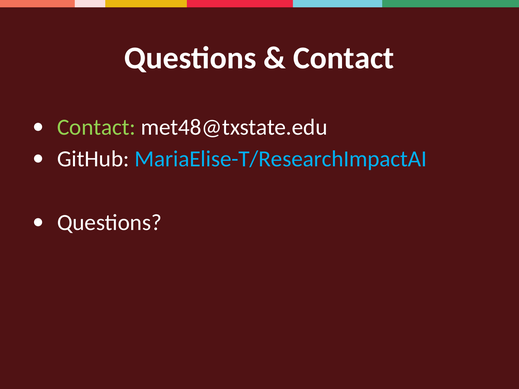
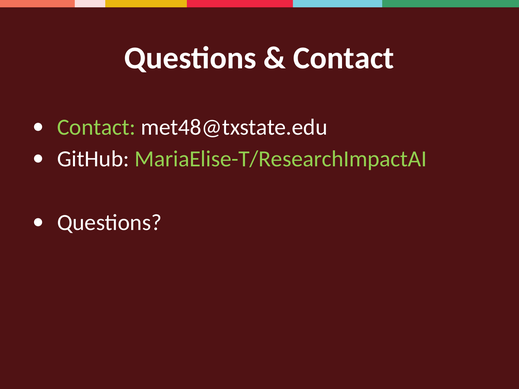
MariaElise-T/ResearchImpactAI colour: light blue -> light green (281, 159)
